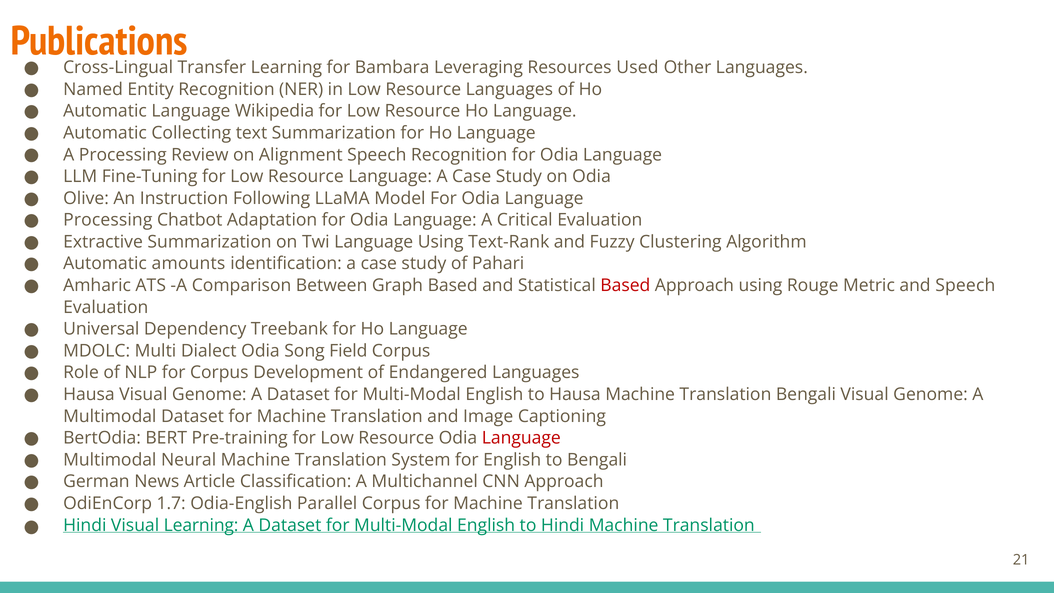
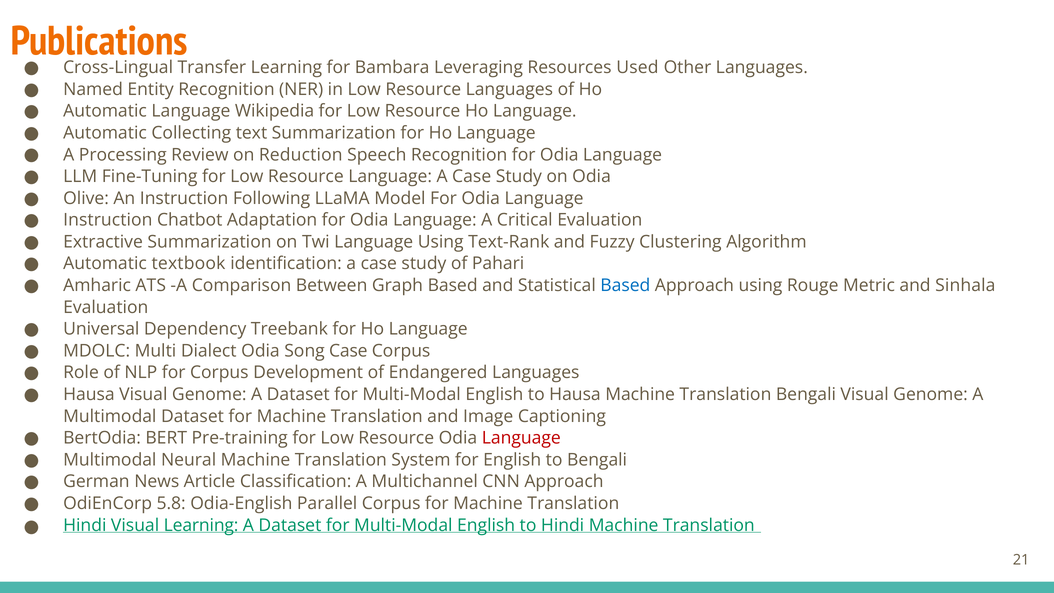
Alignment: Alignment -> Reduction (301, 155)
Processing: Processing -> Instruction (108, 220)
amounts: amounts -> textbook (188, 264)
Based colour: red -> blue (625, 285)
and Speech: Speech -> Sinhala (965, 285)
Song Field: Field -> Case (348, 351)
1.7: 1.7 -> 5.8 (171, 503)
